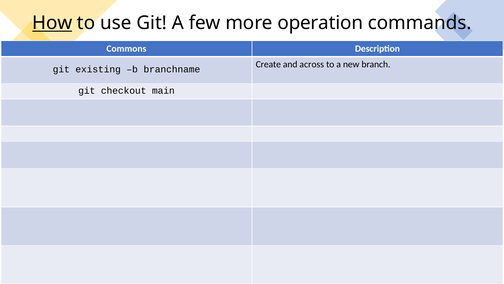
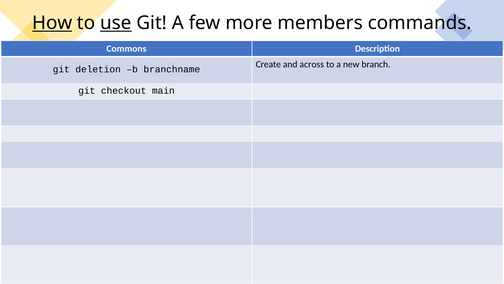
use underline: none -> present (116, 23)
operation: operation -> members (320, 23)
existing: existing -> deletion (98, 69)
